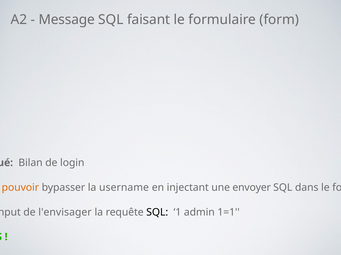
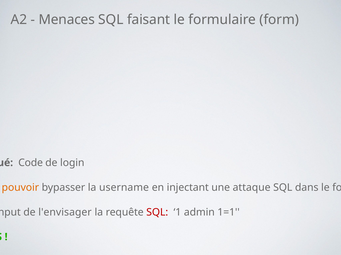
Message: Message -> Menaces (67, 20)
Bilan: Bilan -> Code (31, 163)
envoyer: envoyer -> attaque (252, 188)
SQL colour: black -> red (157, 213)
